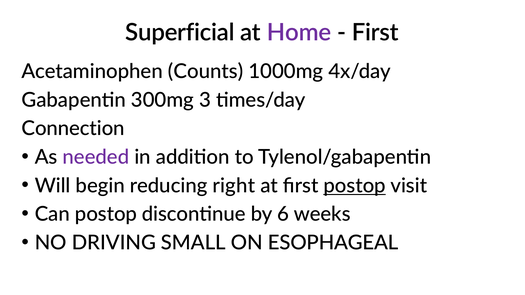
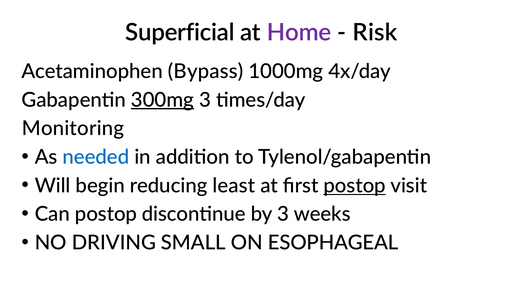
First: First -> Risk (375, 33)
Counts: Counts -> Bypass (206, 71)
300mg underline: none -> present (162, 100)
Connection: Connection -> Monitoring (73, 129)
needed colour: purple -> blue (96, 157)
right: right -> least (234, 186)
by 6: 6 -> 3 (283, 214)
